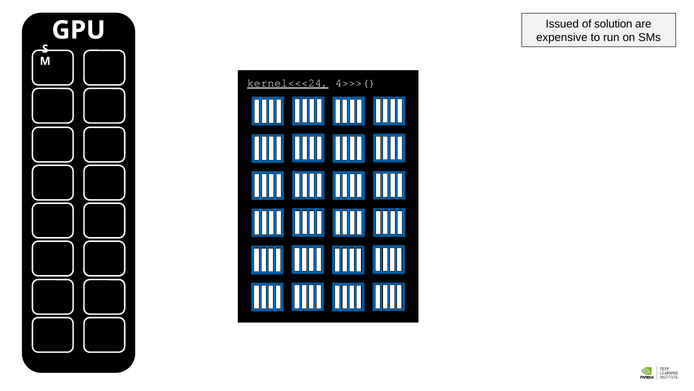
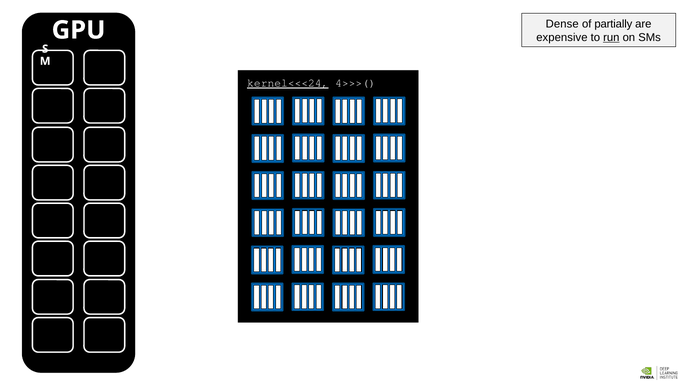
Issued: Issued -> Dense (562, 24)
solution: solution -> partially (613, 24)
run underline: none -> present (611, 37)
